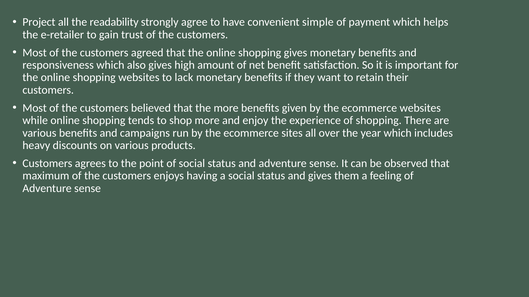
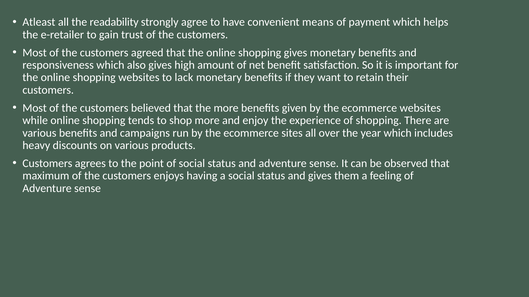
Project: Project -> Atleast (39, 22)
simple: simple -> means (318, 22)
